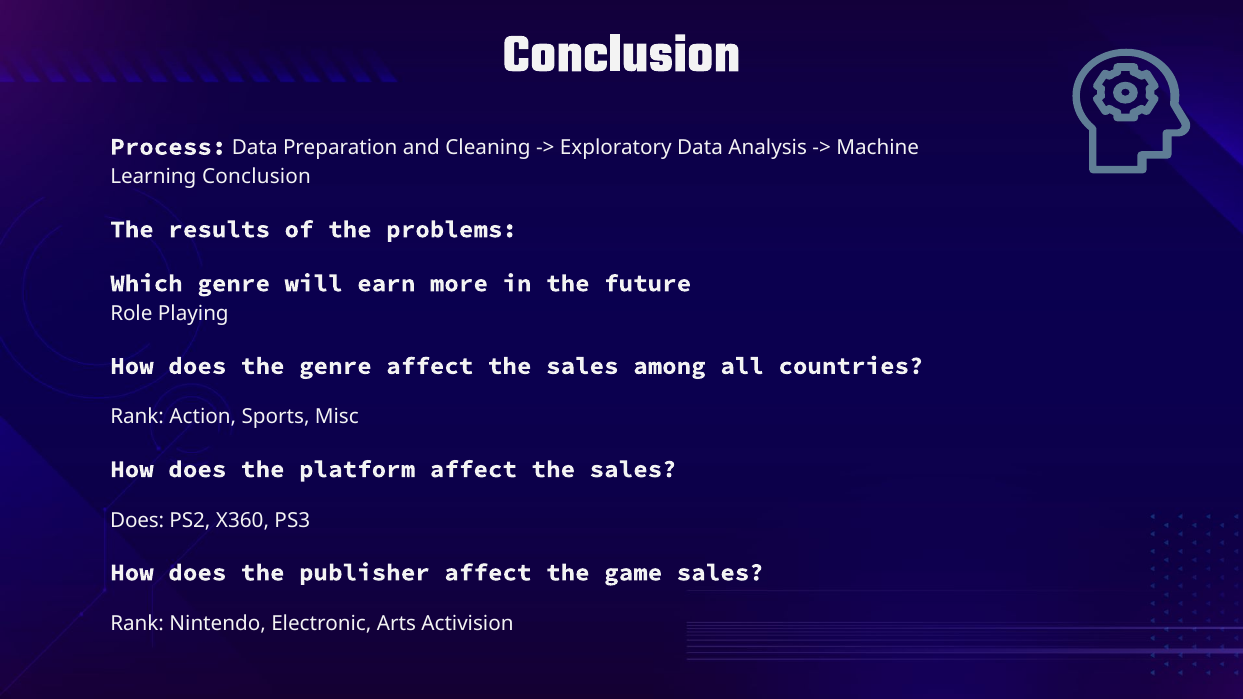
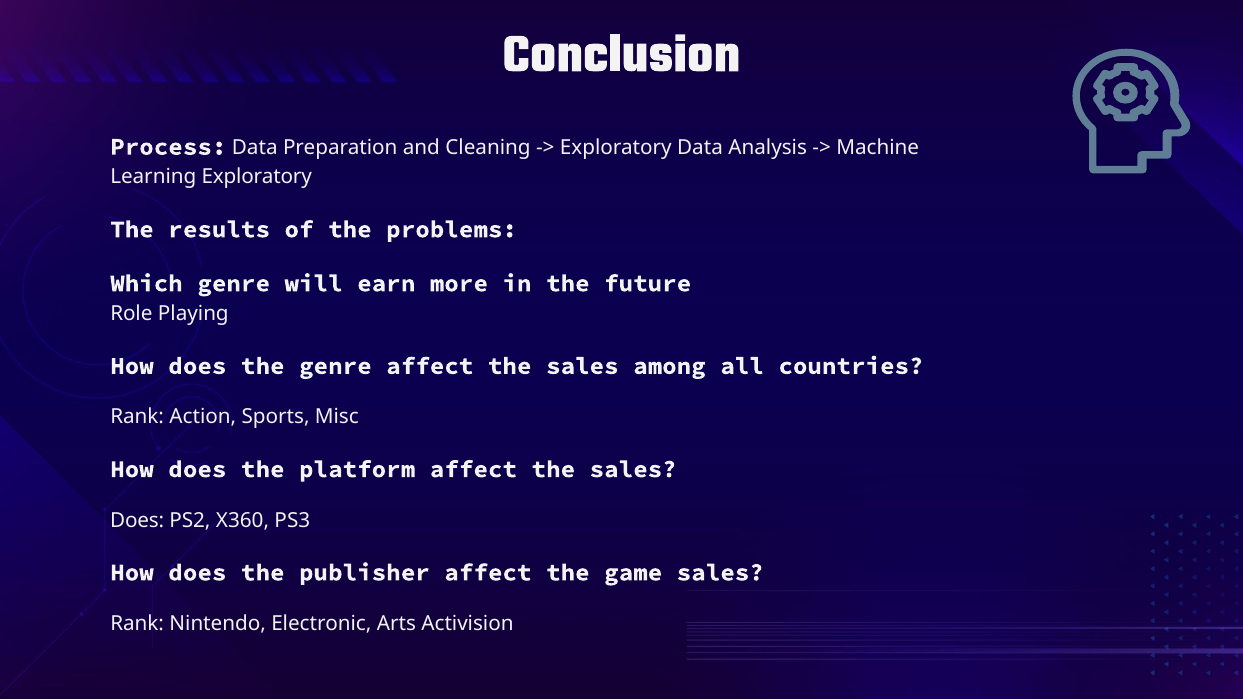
Learning Conclusion: Conclusion -> Exploratory (257, 177)
